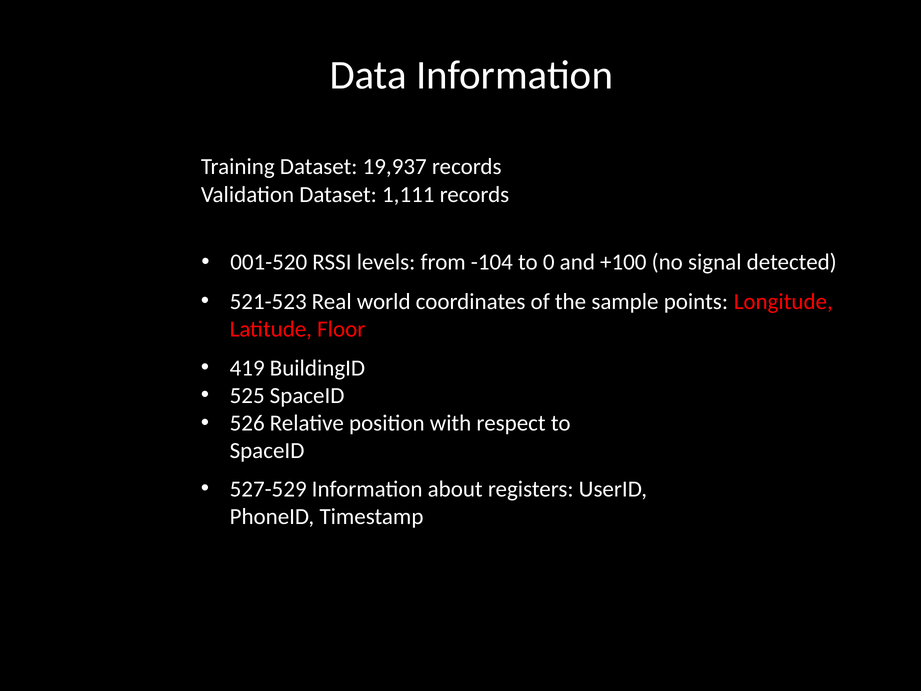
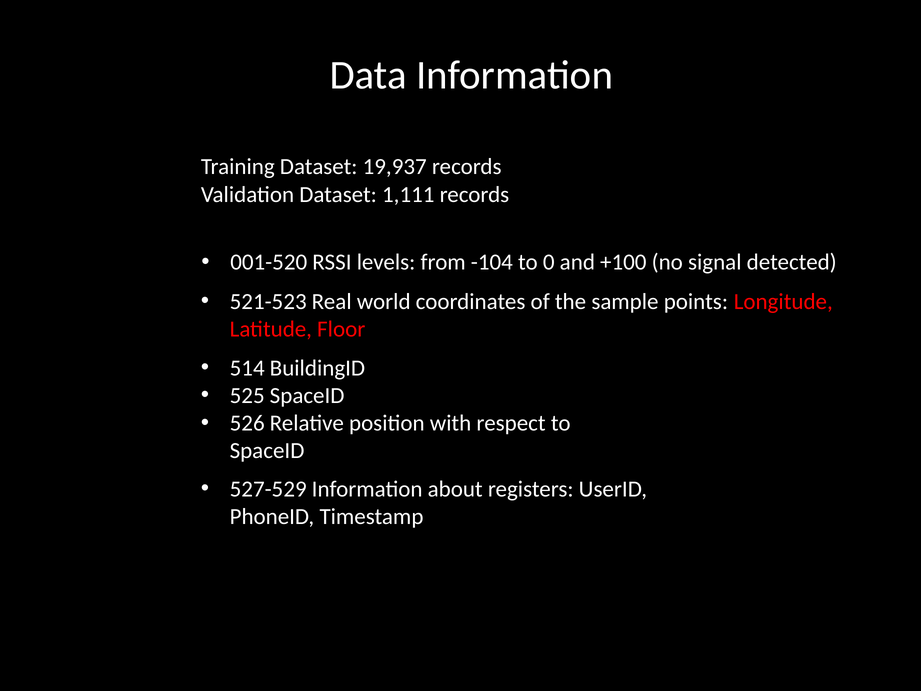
419: 419 -> 514 (247, 368)
